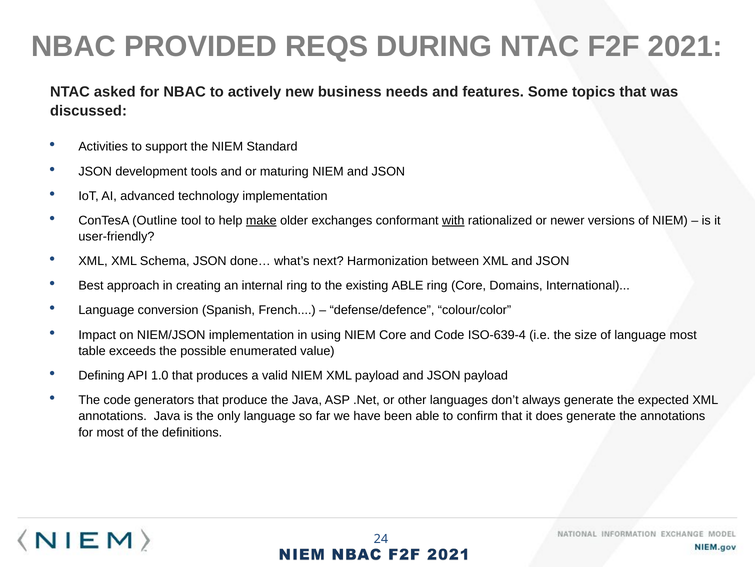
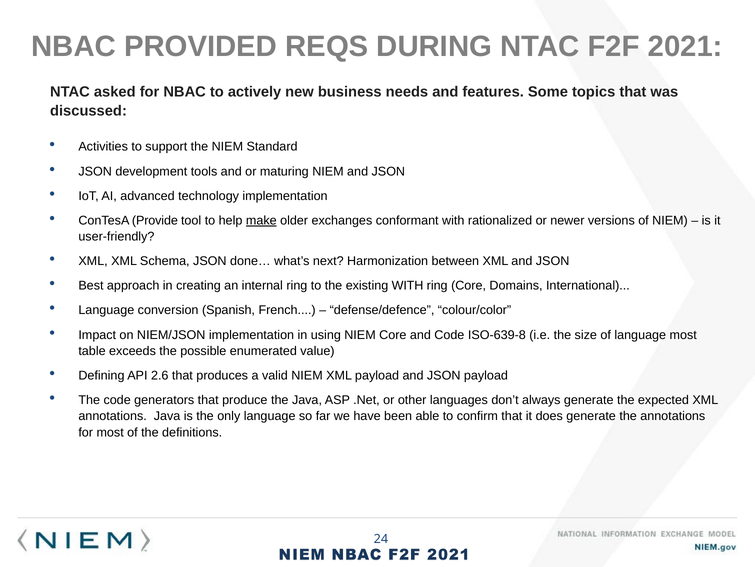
Outline: Outline -> Provide (155, 220)
with underline: present -> none (453, 220)
existing ABLE: ABLE -> WITH (408, 285)
ISO-639-4: ISO-639-4 -> ISO-639-8 (497, 334)
1.0: 1.0 -> 2.6 (160, 375)
